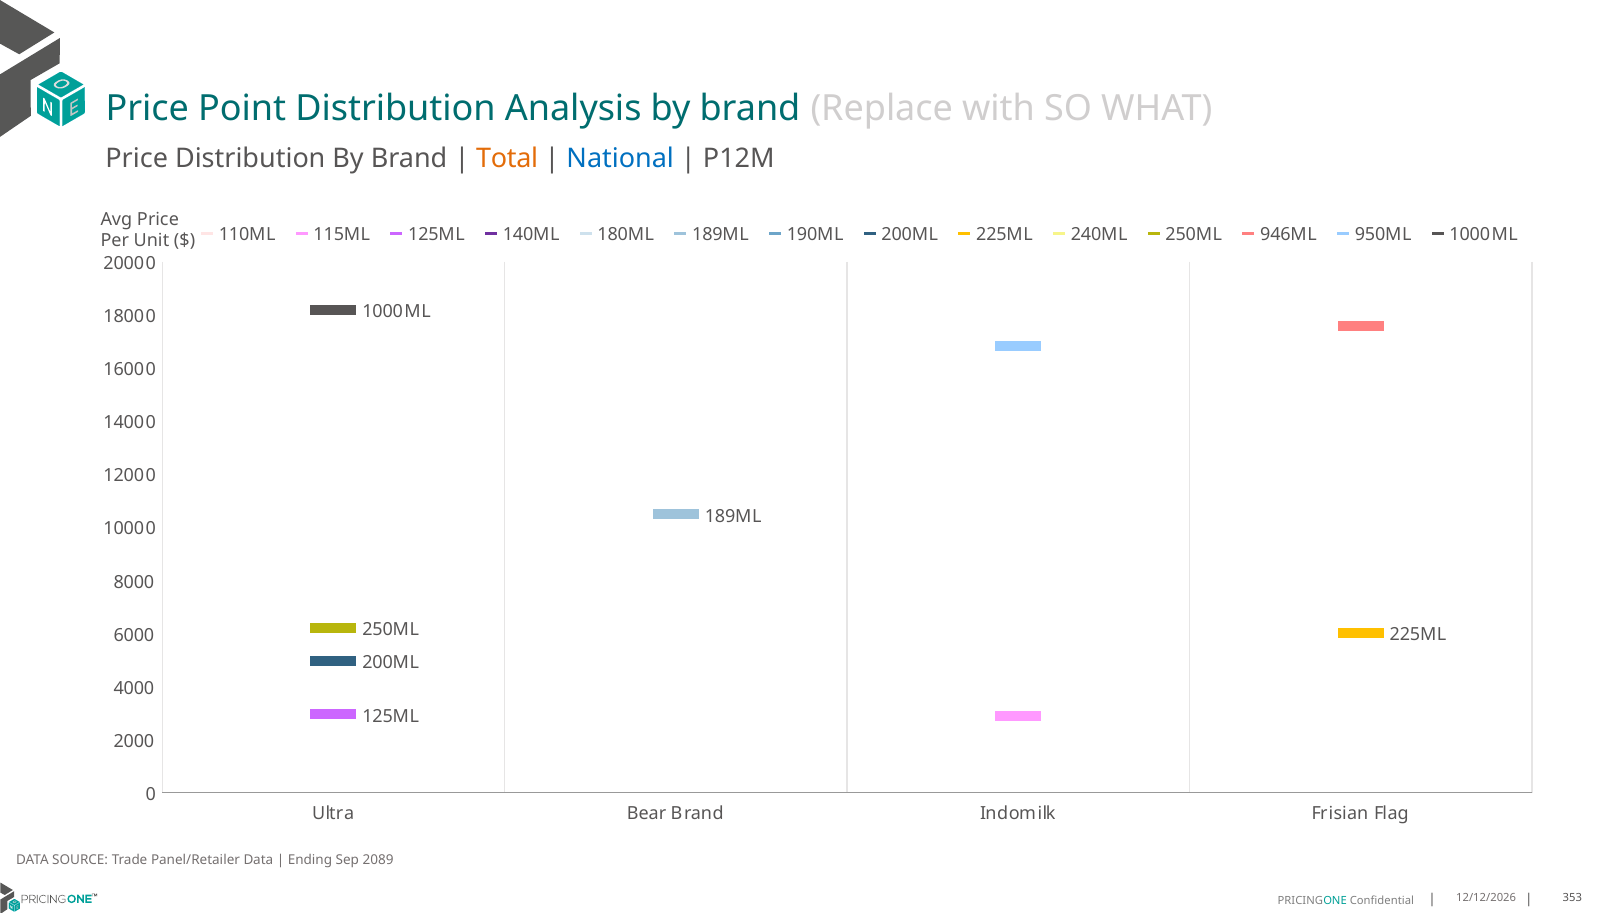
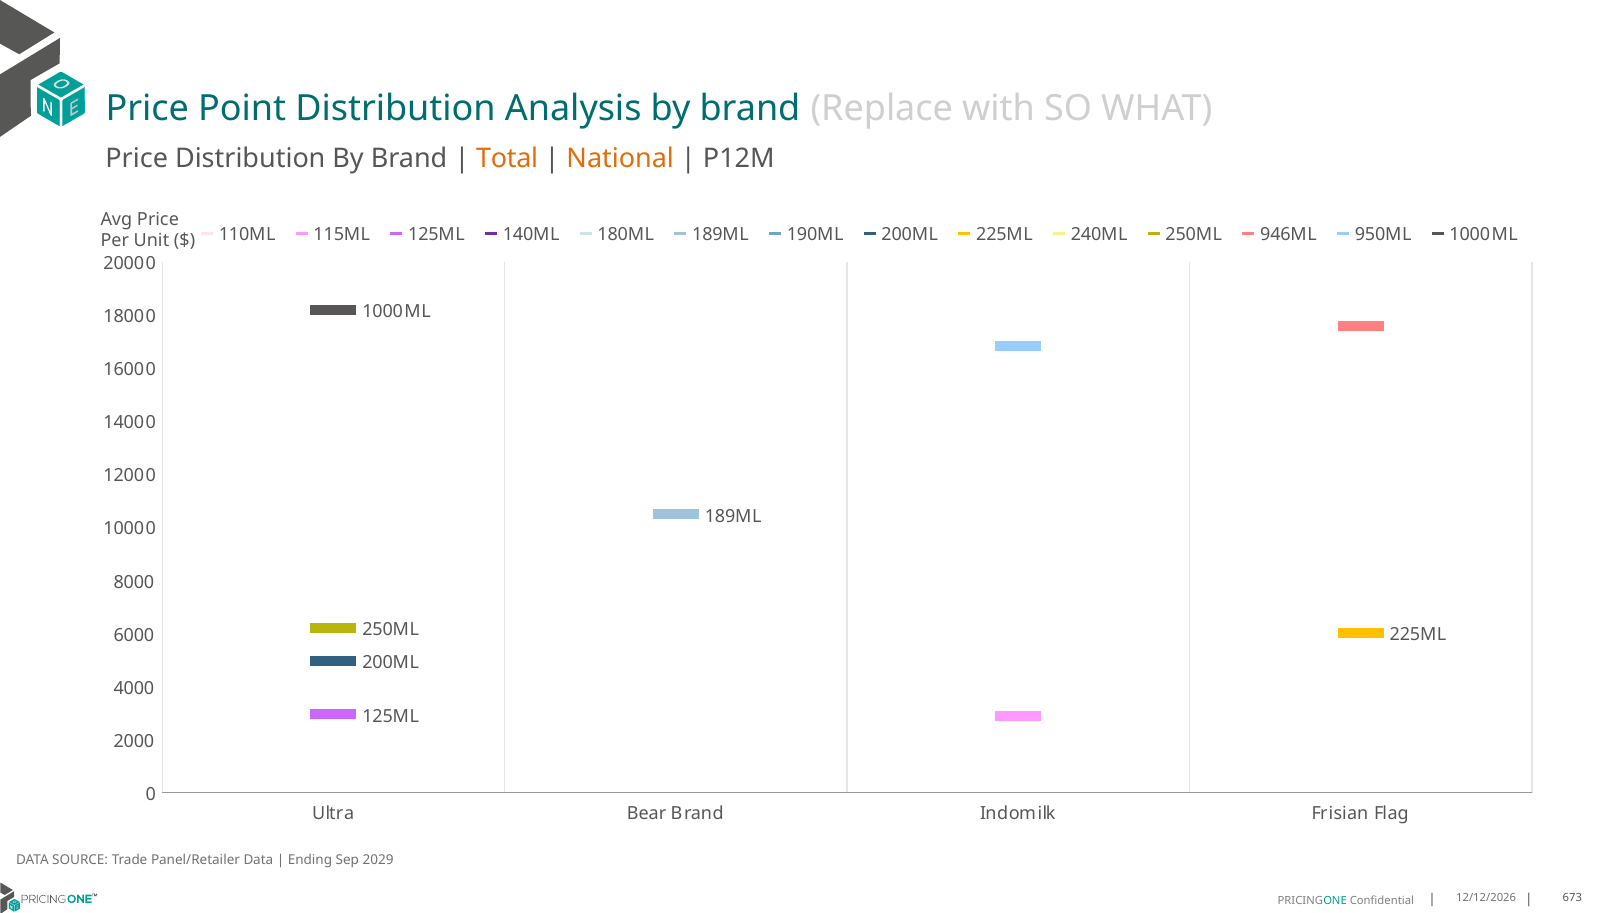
National colour: blue -> orange (620, 158)
2089: 2089 -> 2029 (378, 859)
353: 353 -> 673 (1572, 897)
